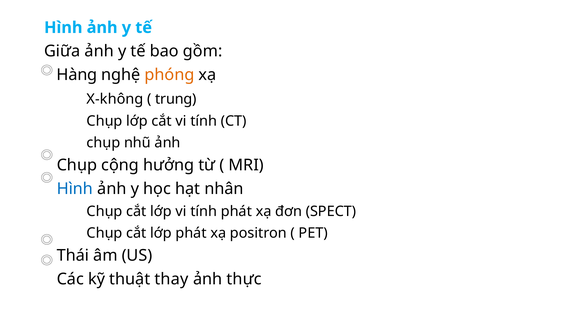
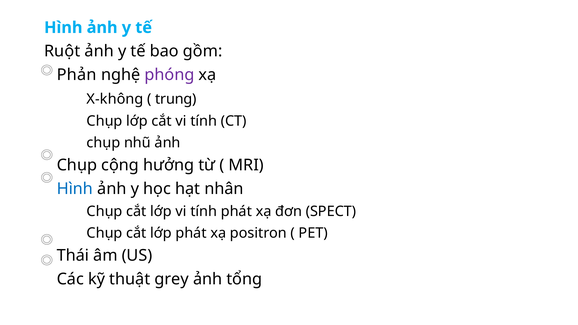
Giữa: Giữa -> Ruột (62, 51)
Hàng: Hàng -> Phản (77, 75)
phóng colour: orange -> purple (169, 75)
thay: thay -> grey (172, 279)
thực: thực -> tổng (244, 279)
